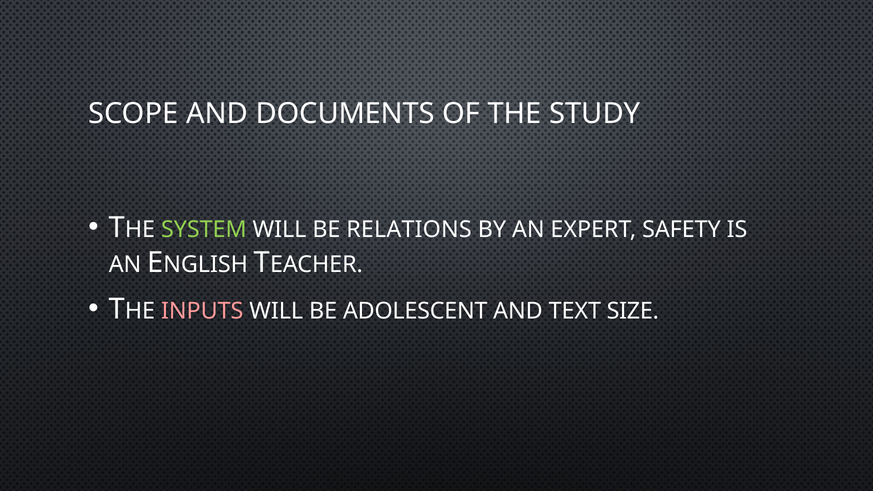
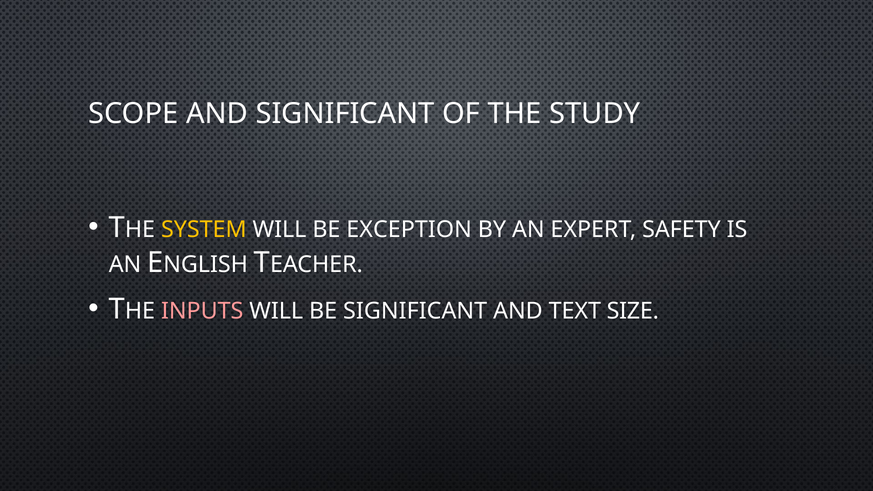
AND DOCUMENTS: DOCUMENTS -> SIGNIFICANT (345, 114)
SYSTEM colour: light green -> yellow (204, 230)
RELATIONS: RELATIONS -> EXCEPTION (409, 230)
BE ADOLESCENT: ADOLESCENT -> SIGNIFICANT (415, 311)
